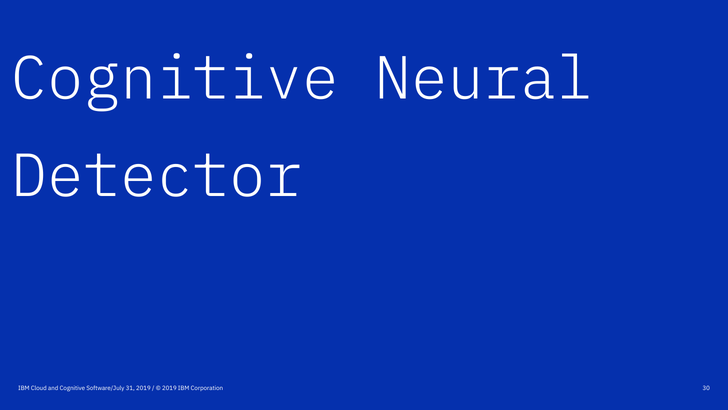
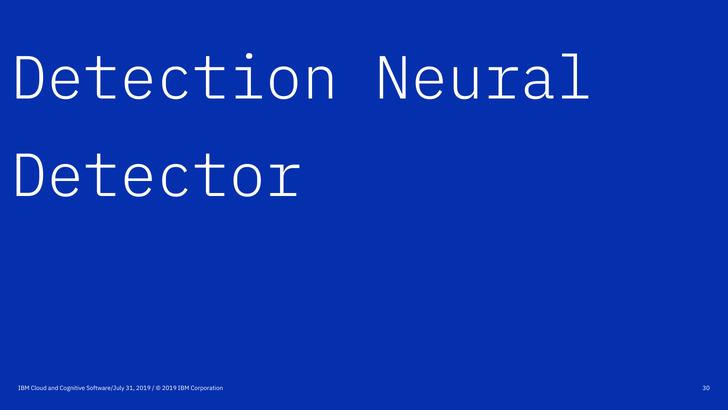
Cognitive: Cognitive -> Detection (175, 79)
